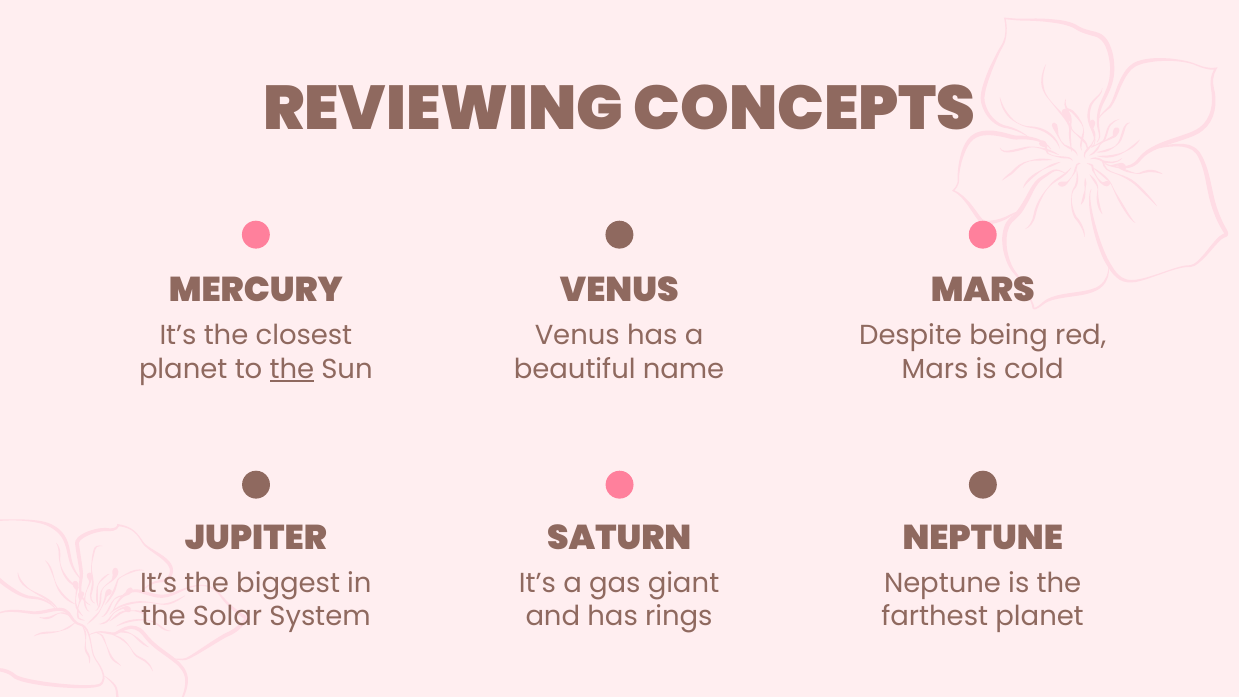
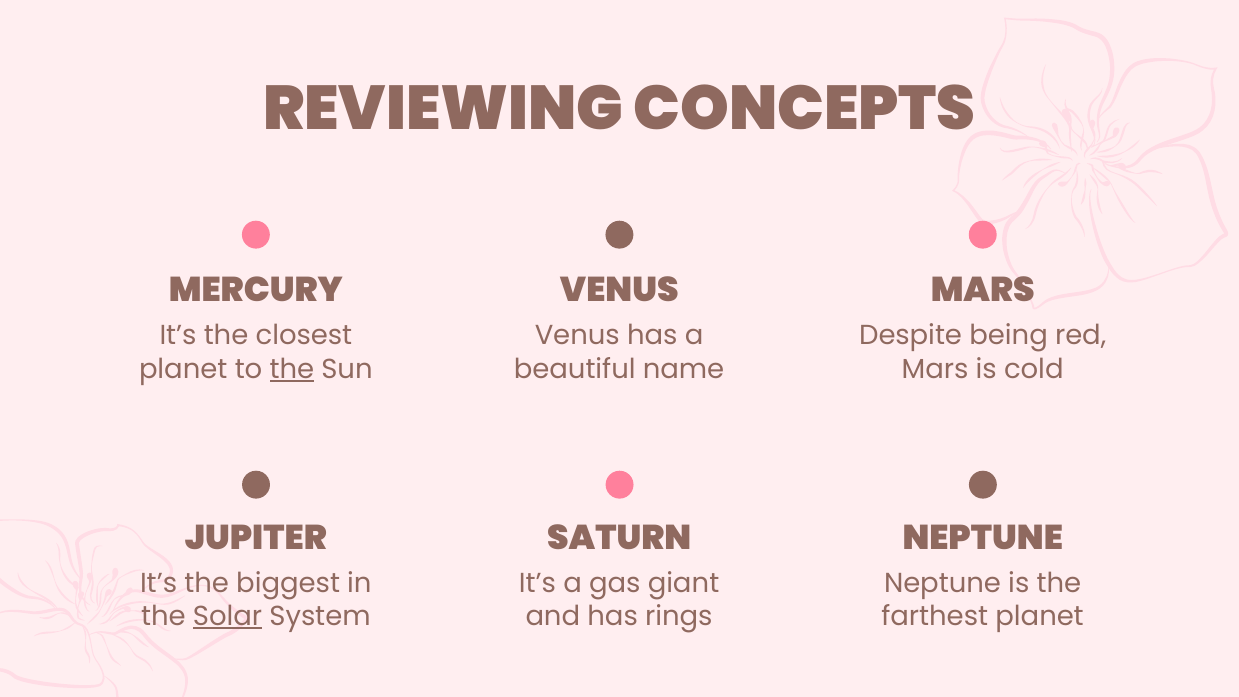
Solar underline: none -> present (228, 616)
